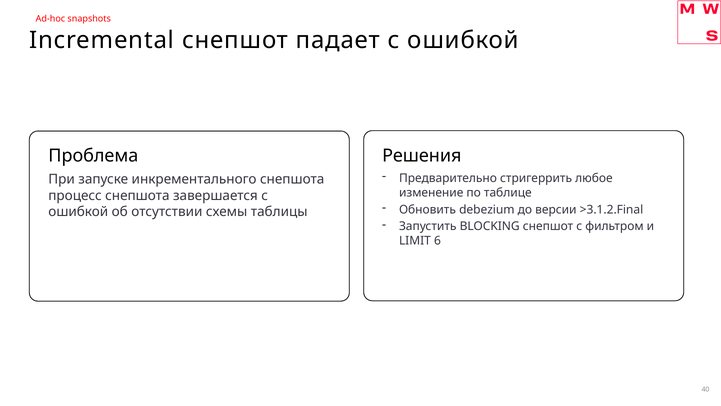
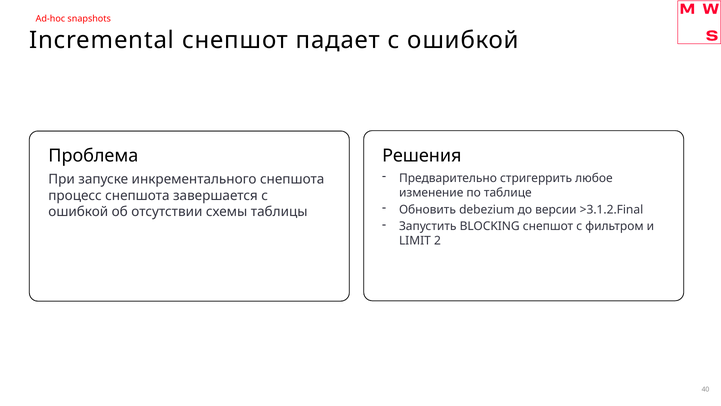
6: 6 -> 2 (437, 241)
